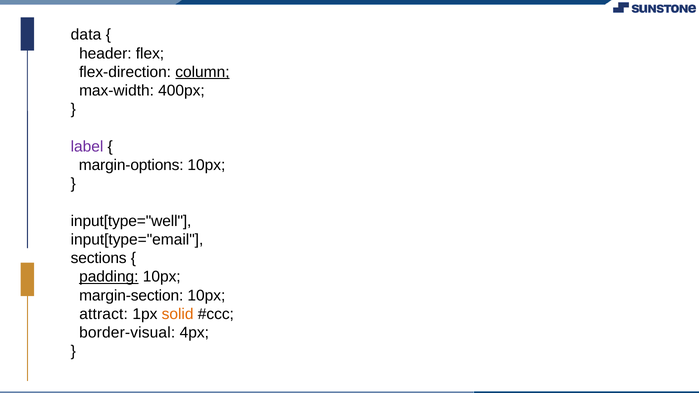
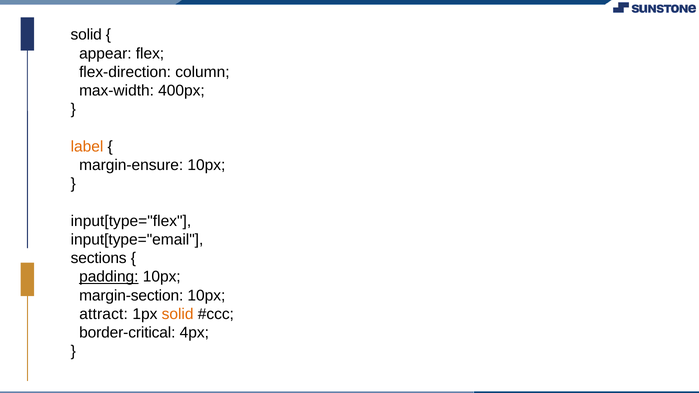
data: data -> solid (86, 35)
header: header -> appear (105, 53)
column underline: present -> none (202, 72)
label colour: purple -> orange (87, 147)
margin-options: margin-options -> margin-ensure (131, 165)
input[type="well: input[type="well -> input[type="flex (131, 221)
border-visual: border-visual -> border-critical (127, 333)
